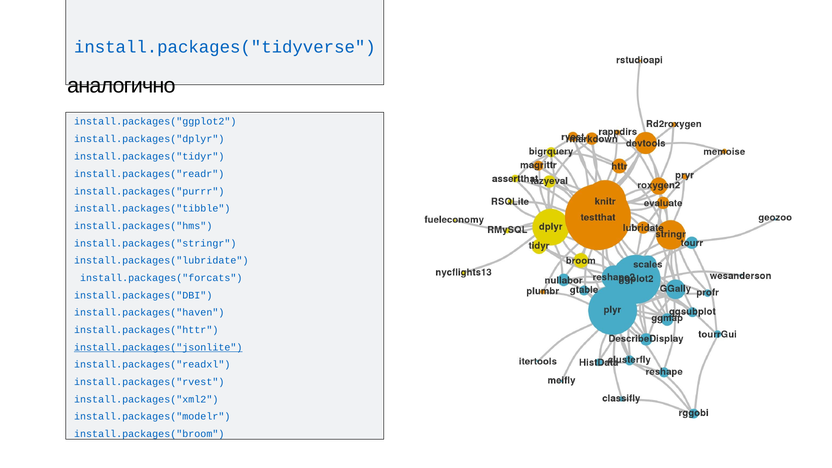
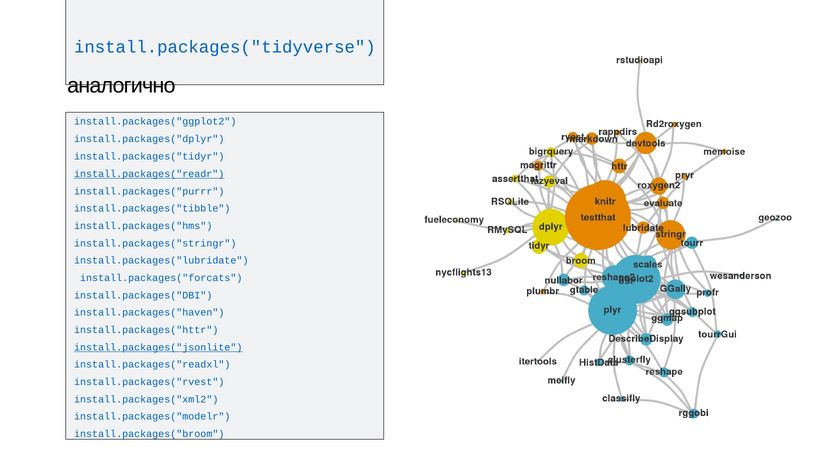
install.packages("readr underline: none -> present (149, 174)
